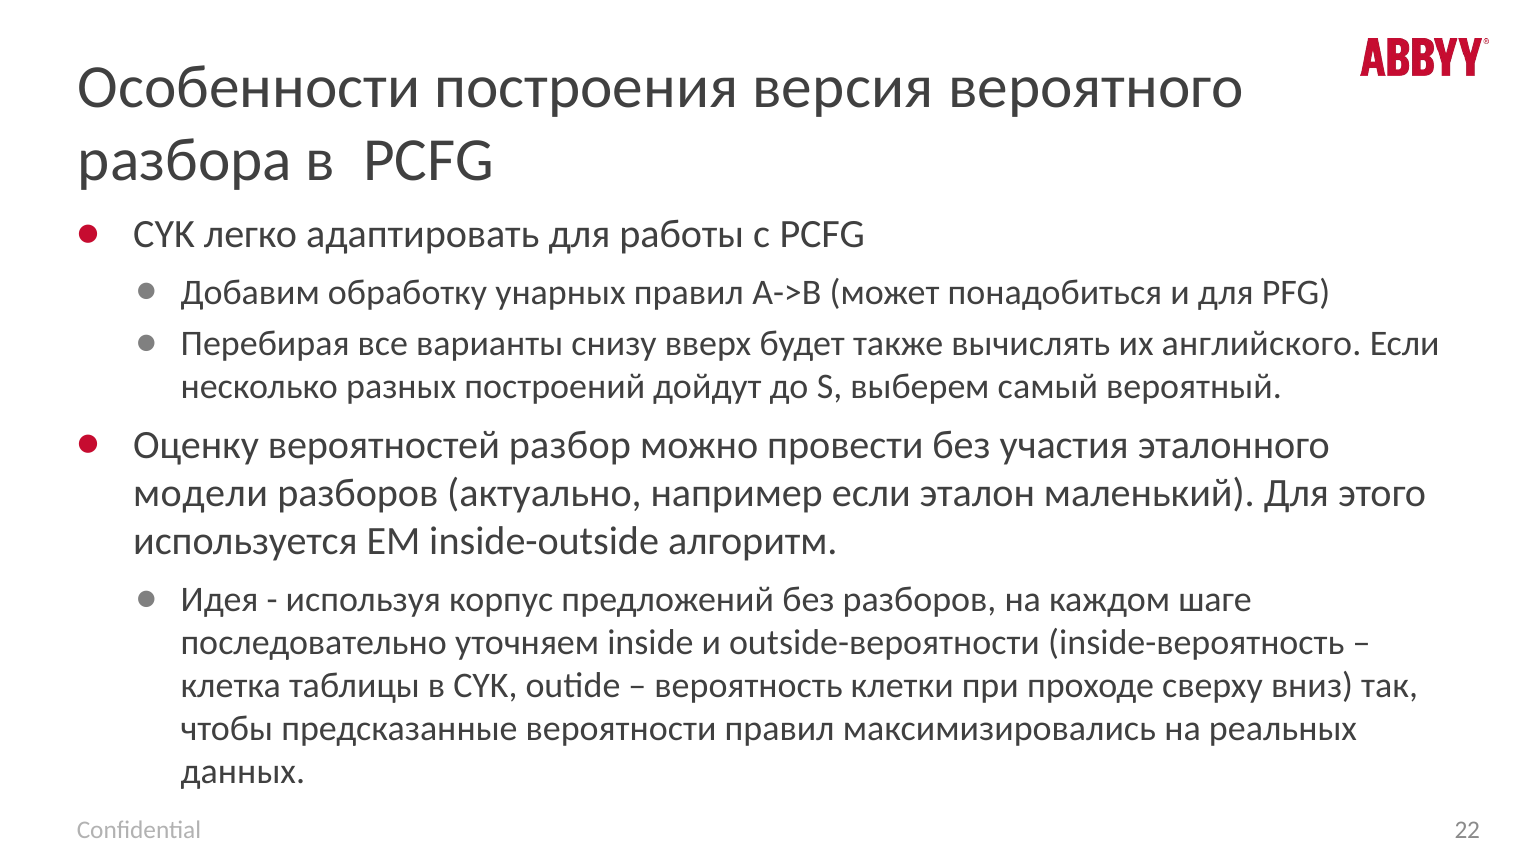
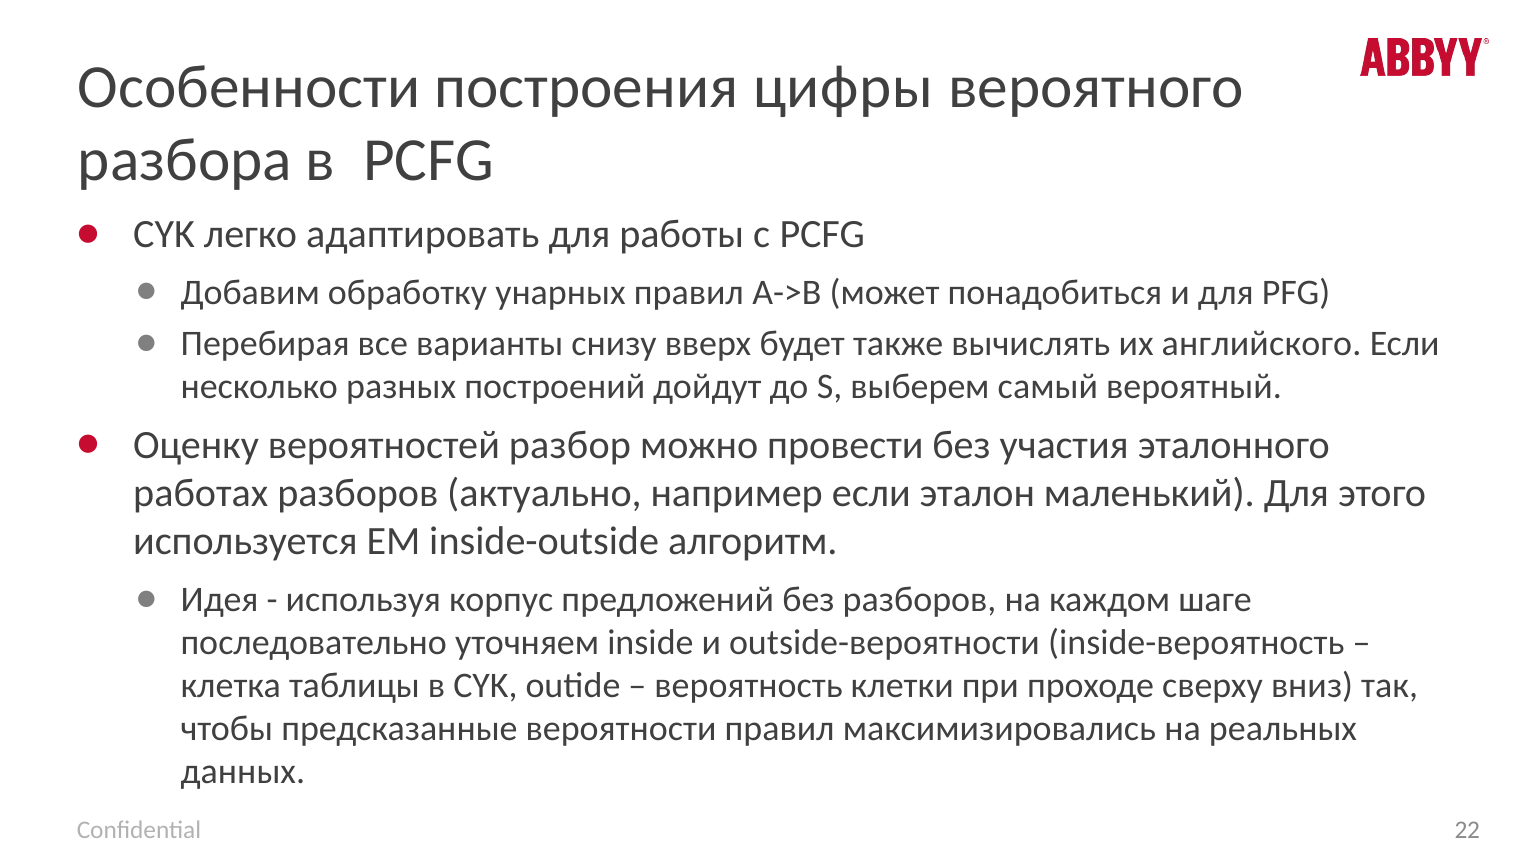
версия: версия -> цифры (843, 87)
модели: модели -> работах (201, 493)
